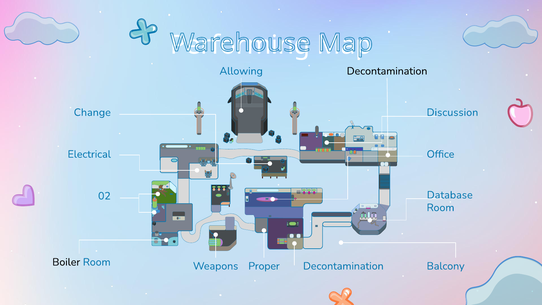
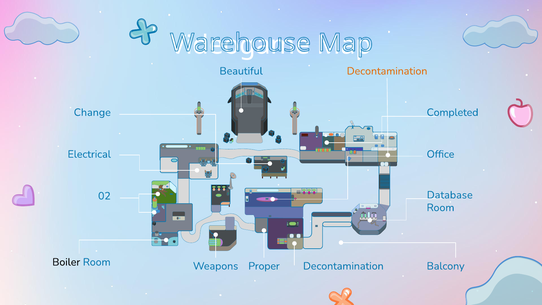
Performing: Performing -> Videogame (240, 45)
Allowing: Allowing -> Beautiful (241, 71)
Decontamination colour: black -> orange (387, 71)
Discussion: Discussion -> Completed (453, 112)
